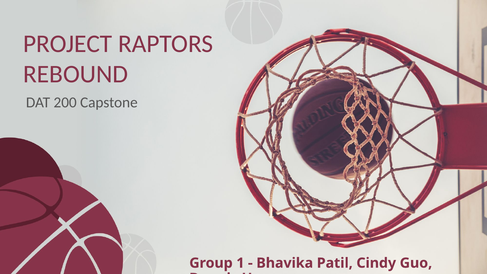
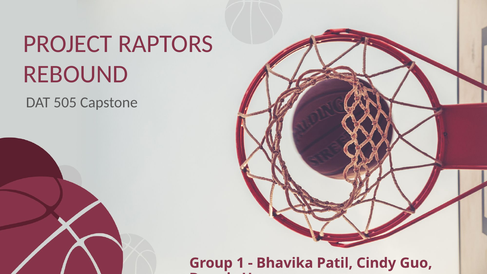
200: 200 -> 505 (65, 102)
